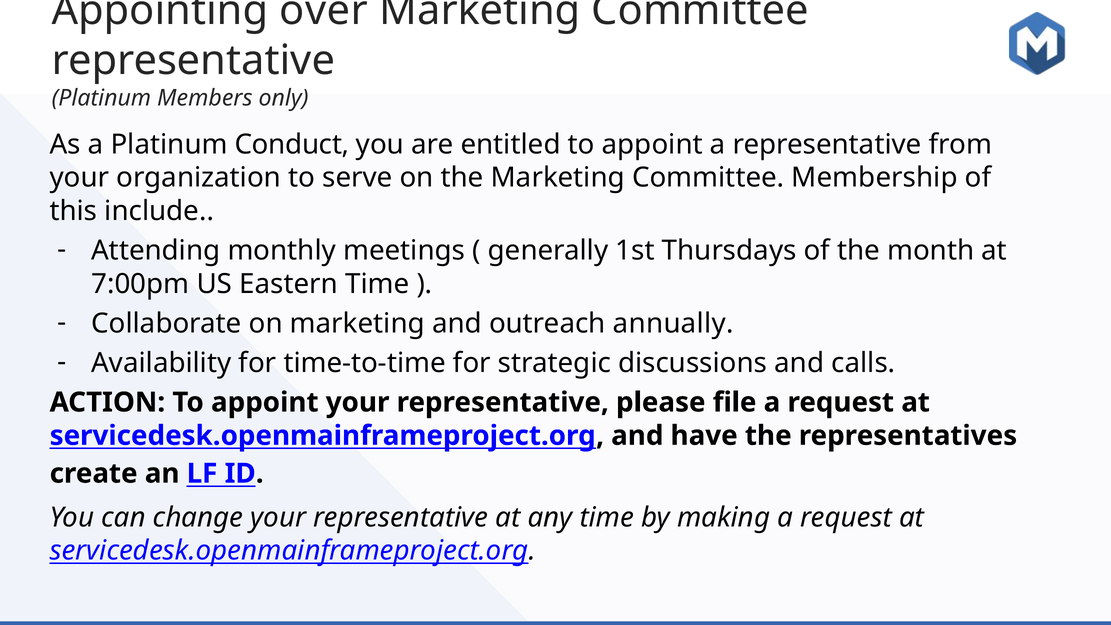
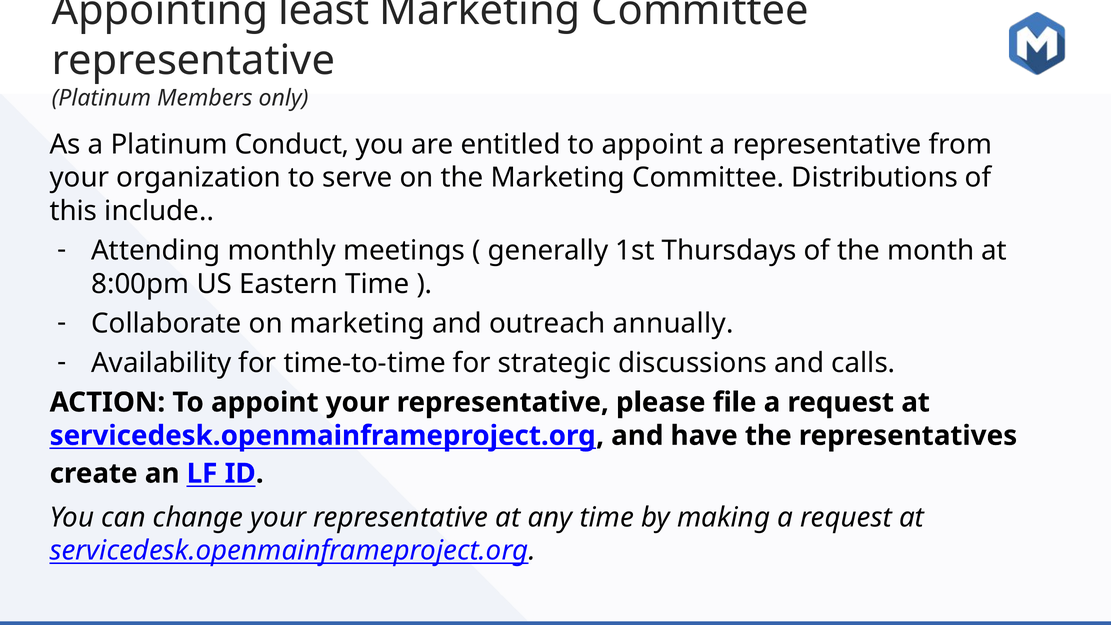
over: over -> least (324, 11)
Membership: Membership -> Distributions (875, 178)
7:00pm: 7:00pm -> 8:00pm (140, 284)
